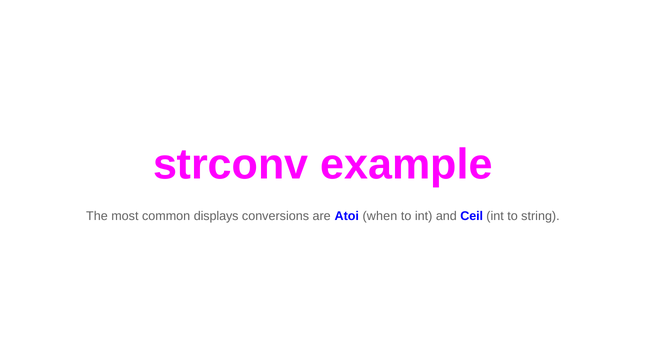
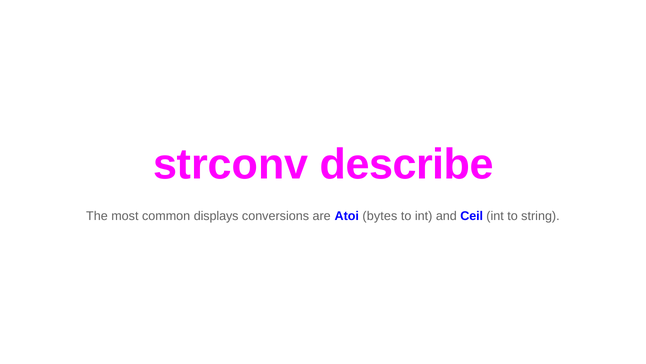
example: example -> describe (407, 164)
when: when -> bytes (380, 216)
